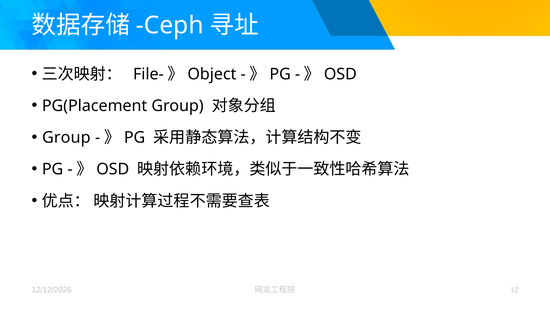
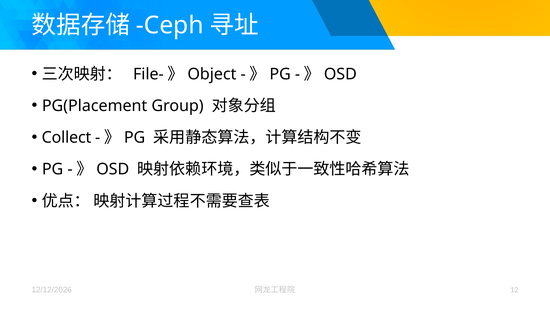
Group: Group -> Collect (66, 137)
